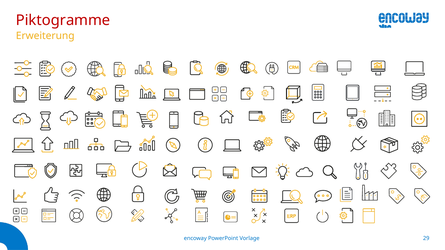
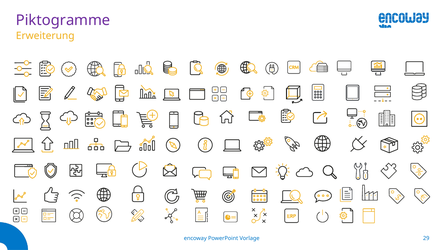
Piktogramme colour: red -> purple (63, 20)
